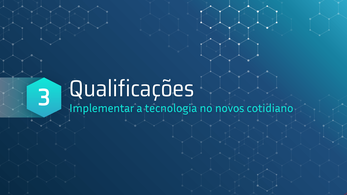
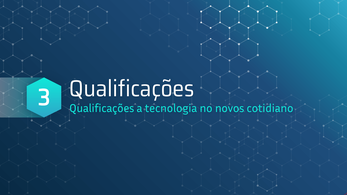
Implementar: Implementar -> Qualificações (102, 109)
